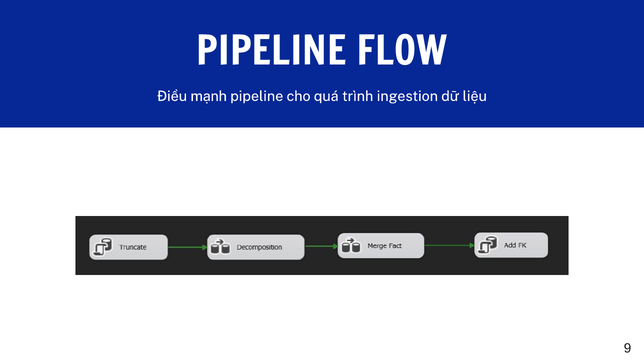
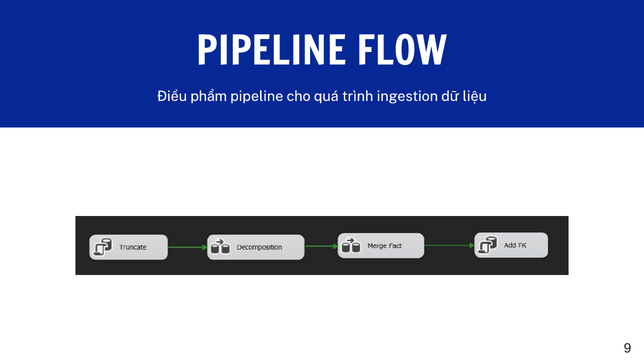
mạnh: mạnh -> phẩm (209, 96)
